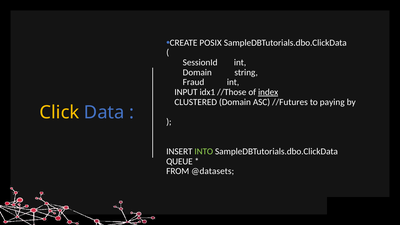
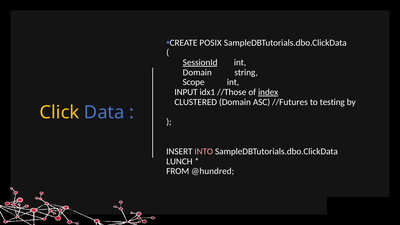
SessionId underline: none -> present (200, 62)
Fraud: Fraud -> Scope (194, 82)
paying: paying -> testing (332, 102)
INTO colour: light green -> pink (204, 151)
QUEUE: QUEUE -> LUNCH (179, 161)
@datasets: @datasets -> @hundred (213, 171)
